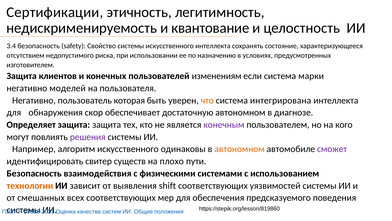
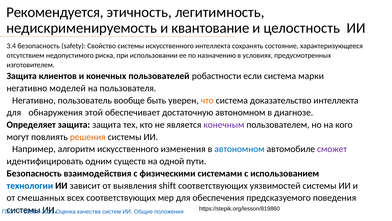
Сертификации: Сертификации -> Рекомендуется (55, 12)
изменениям: изменениям -> робастности (217, 76)
которая: которая -> вообще (129, 100)
интегрирована: интегрирована -> доказательство (281, 100)
скор: скор -> этой (94, 112)
решения colour: purple -> orange (88, 137)
одинаковы: одинаковы -> изменения (183, 149)
автономном colour: orange -> blue (239, 149)
свитер: свитер -> одним (99, 161)
плохо: плохо -> одной (172, 161)
технологии colour: orange -> blue (30, 185)
